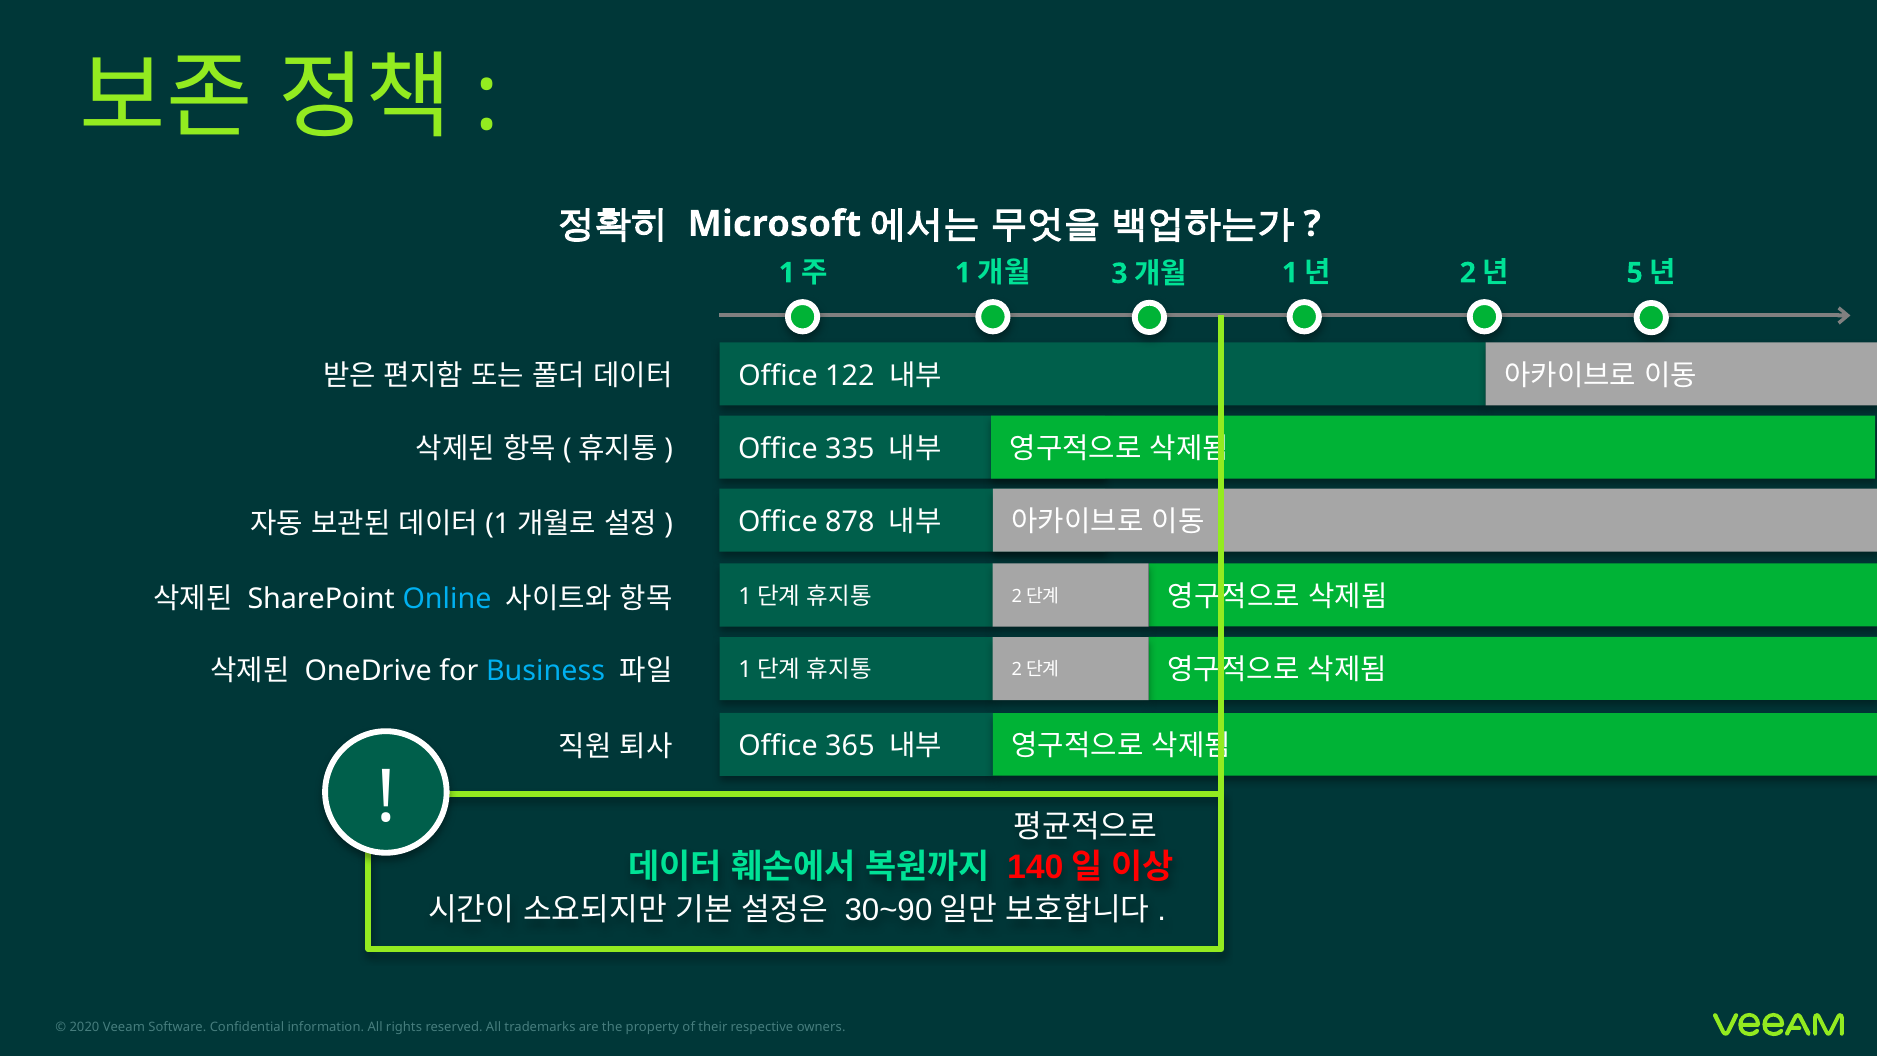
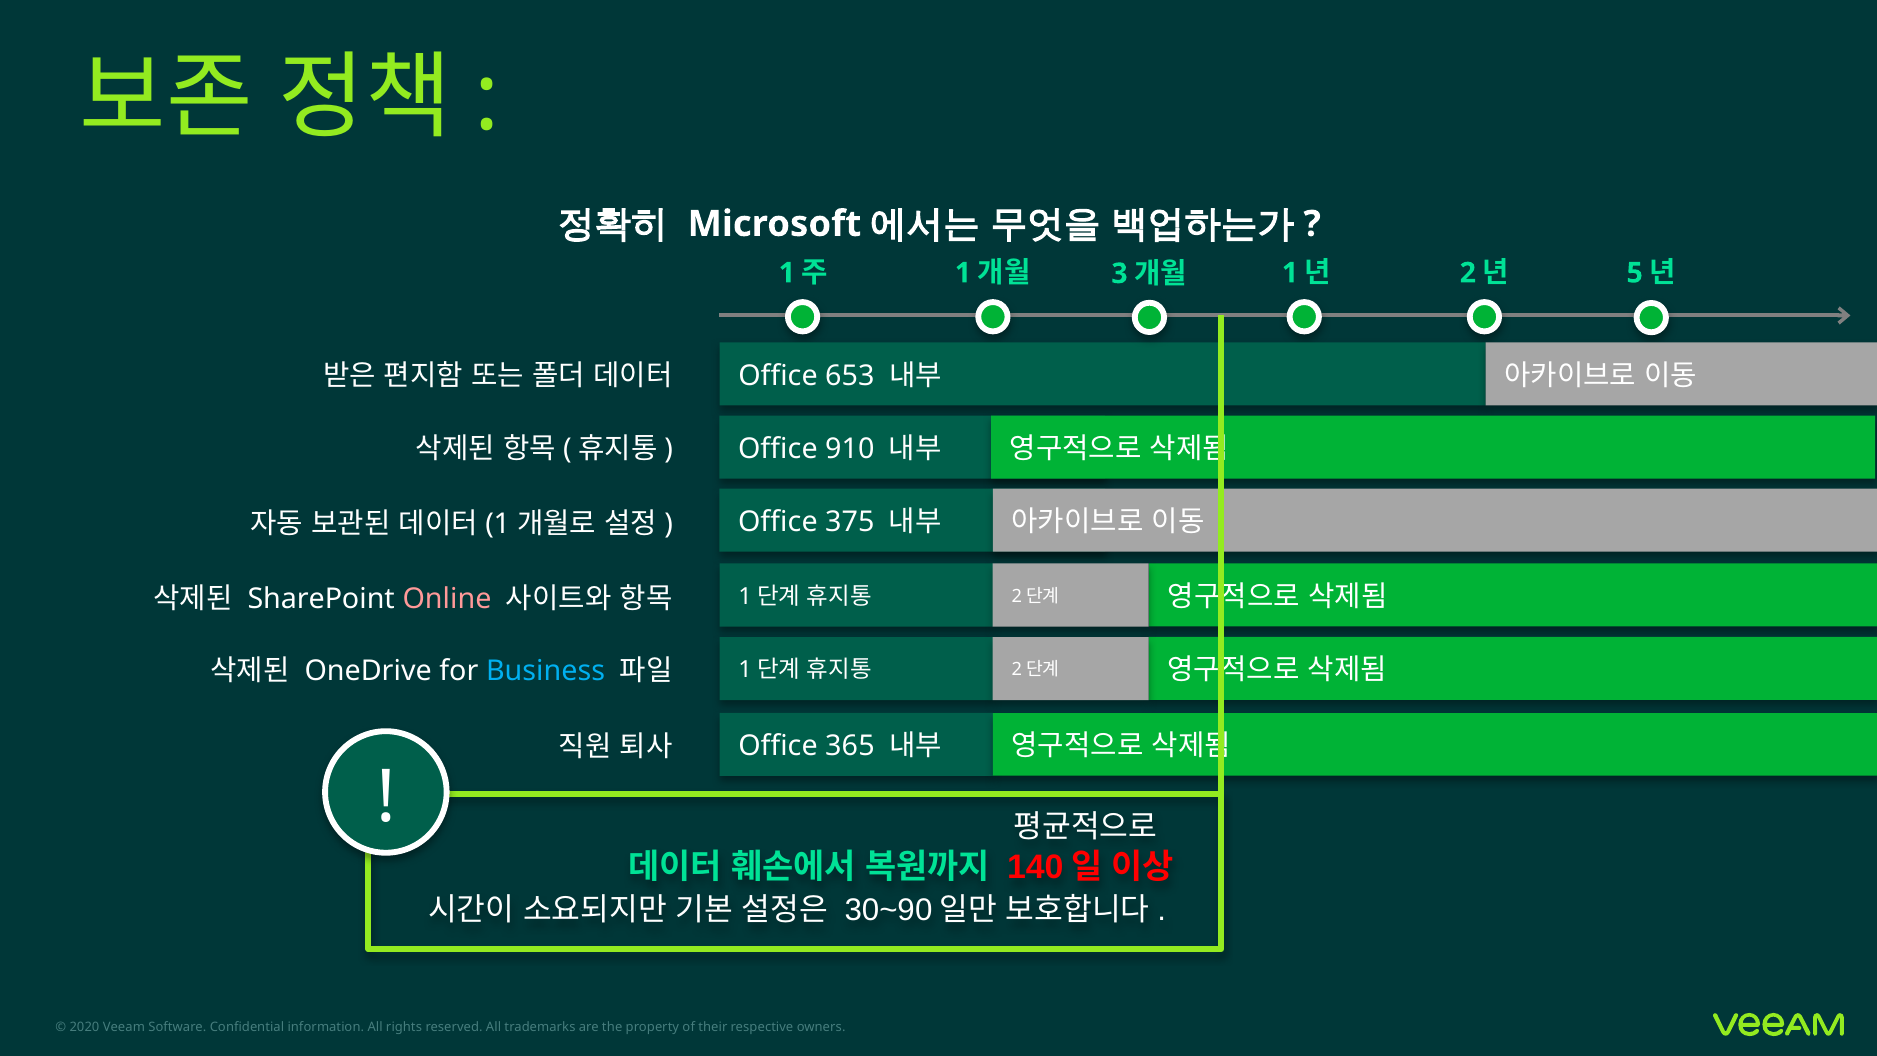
122: 122 -> 653 (850, 376)
335: 335 -> 910 (850, 449)
878: 878 -> 375 (850, 522)
Online colour: light blue -> pink (447, 598)
